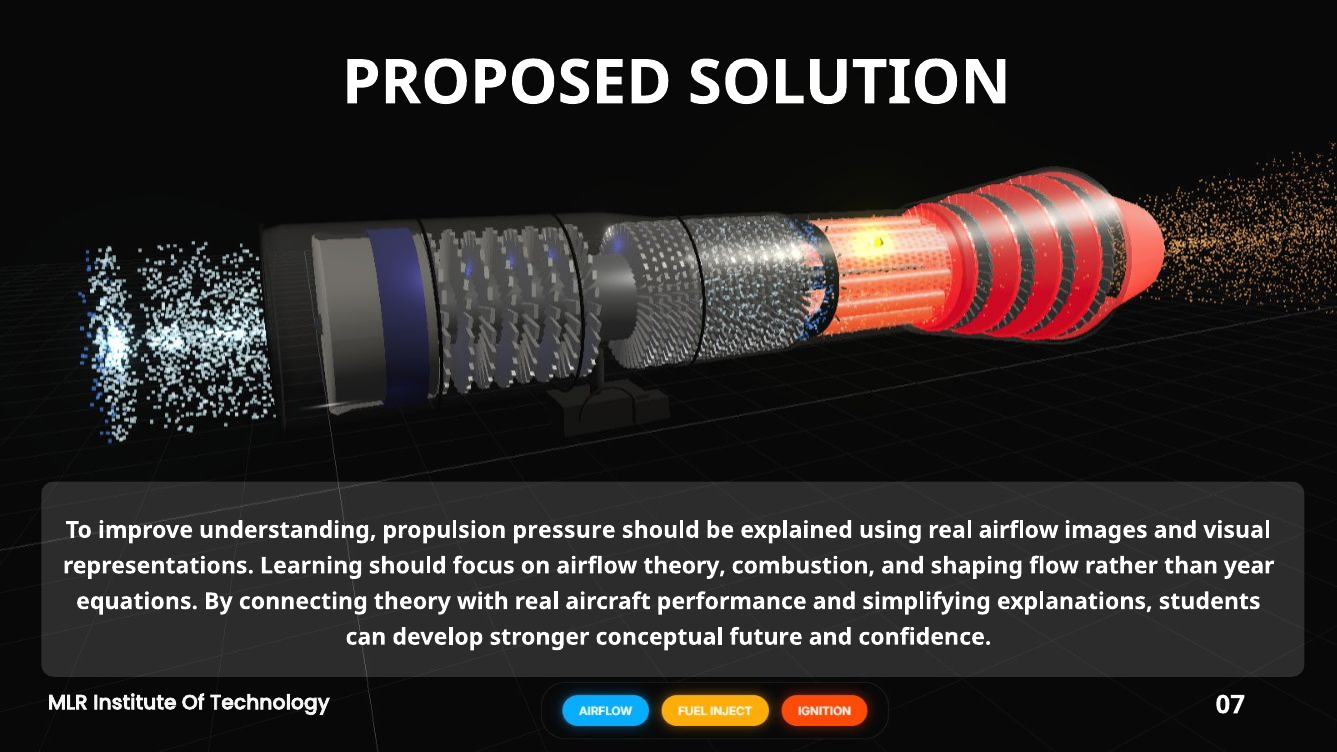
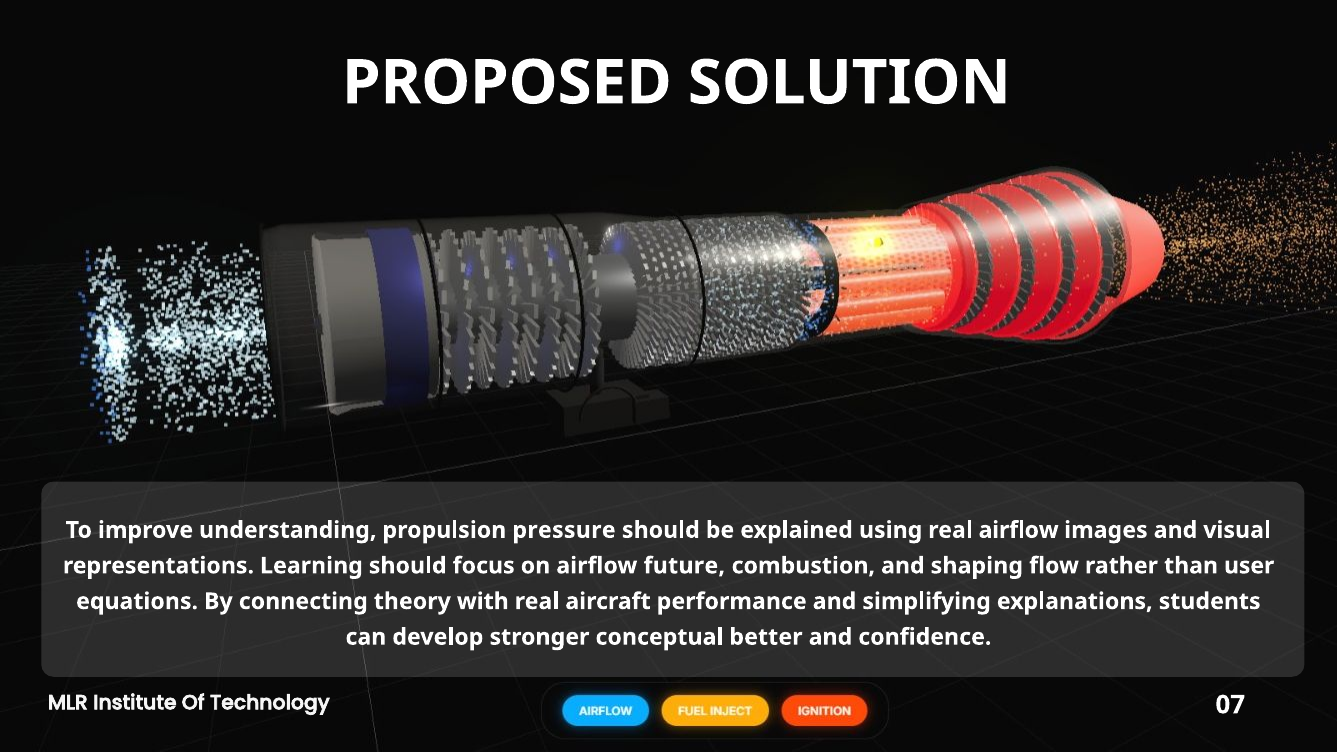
airflow theory: theory -> future (684, 566)
year: year -> user (1249, 566)
future: future -> better (766, 637)
